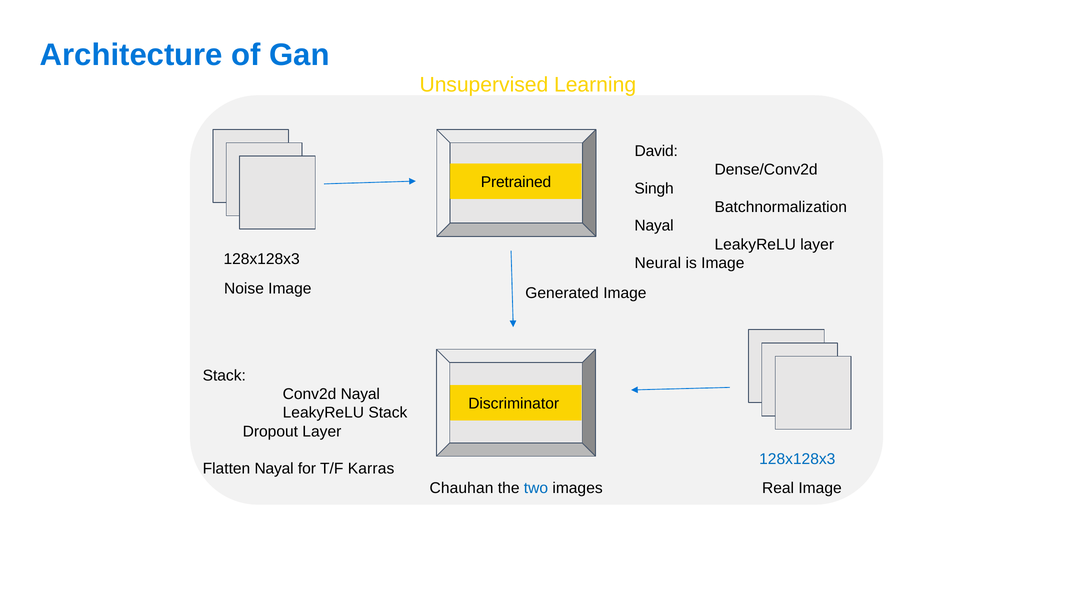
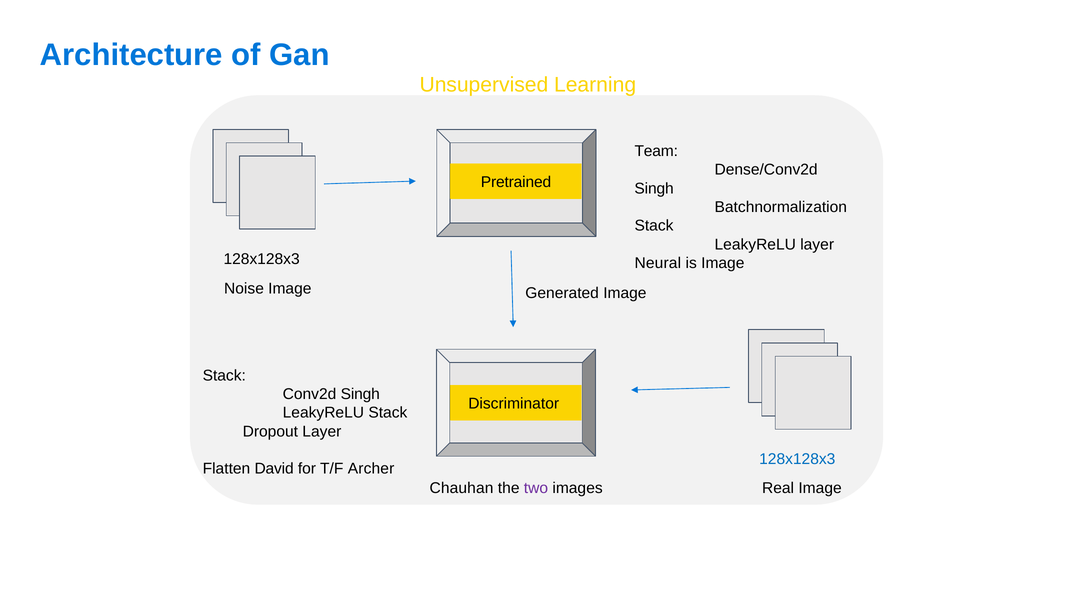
David: David -> Team (656, 151)
Nayal: Nayal -> Stack (654, 226)
Conv2d Nayal: Nayal -> Singh (360, 394)
Flatten Nayal: Nayal -> David (274, 469)
Karras: Karras -> Archer (371, 469)
two colour: blue -> purple (536, 488)
